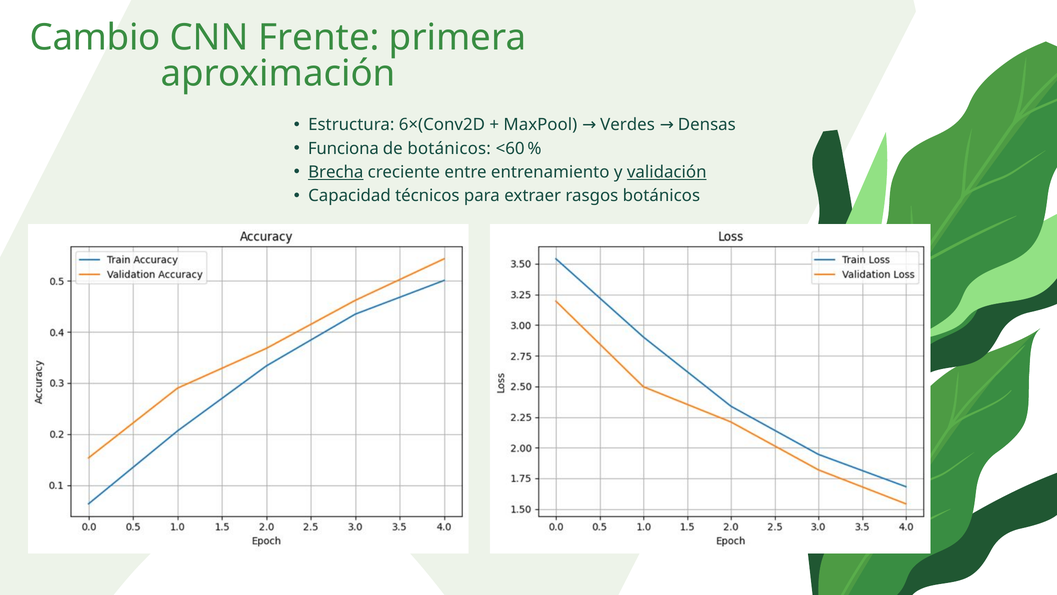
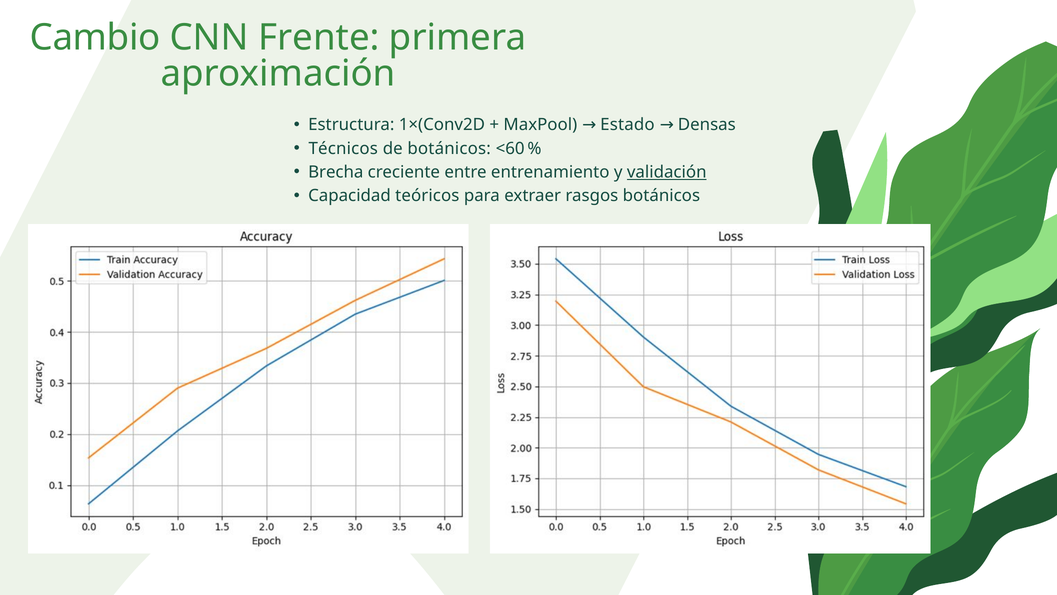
6×(Conv2D: 6×(Conv2D -> 1×(Conv2D (442, 125)
Verdes: Verdes -> Estado (627, 125)
Funciona: Funciona -> Técnicos (343, 148)
Brecha underline: present -> none (336, 172)
técnicos: técnicos -> teóricos (427, 196)
